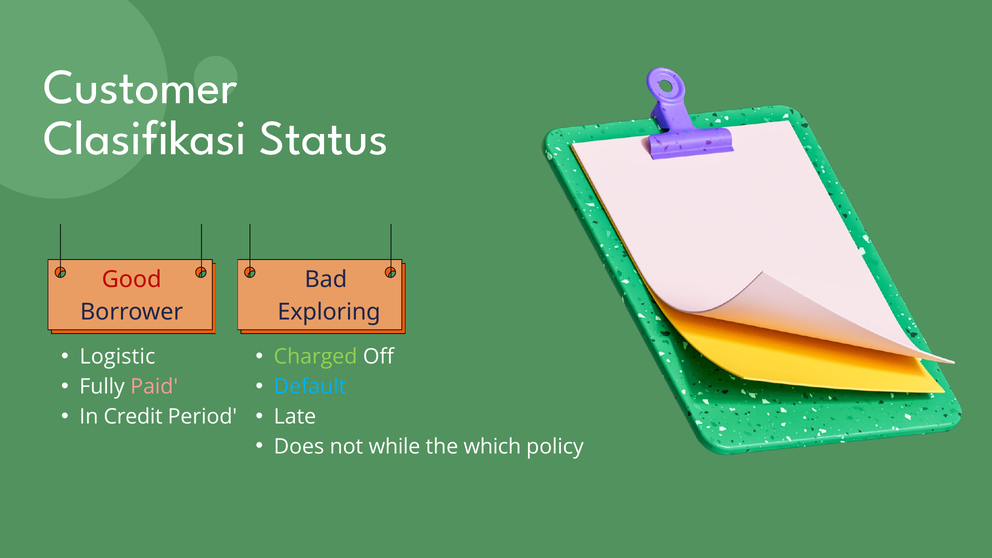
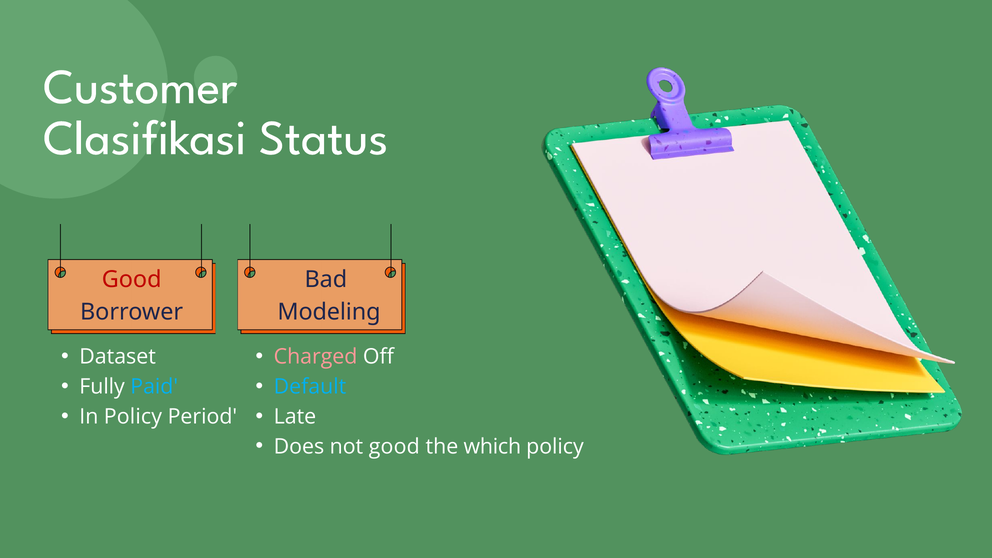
Exploring: Exploring -> Modeling (329, 312)
Logistic: Logistic -> Dataset (118, 357)
Charged colour: light green -> pink (316, 357)
Paid colour: pink -> light blue (154, 387)
In Credit: Credit -> Policy (133, 417)
not while: while -> good (394, 447)
